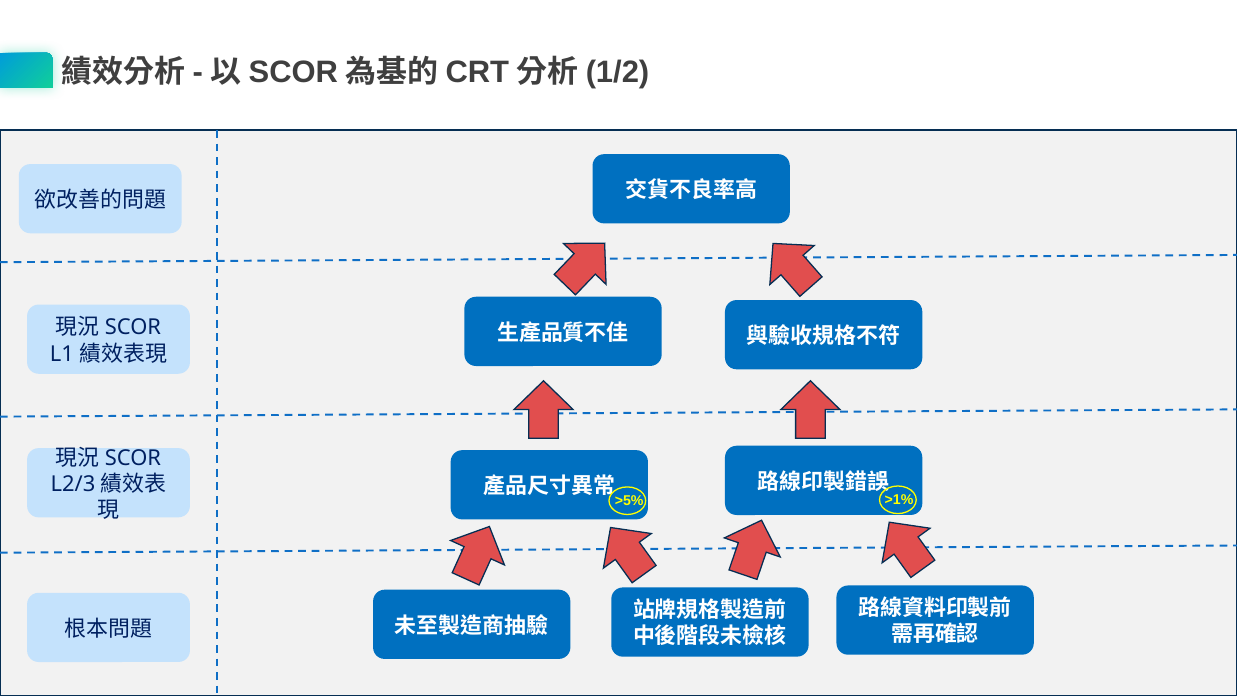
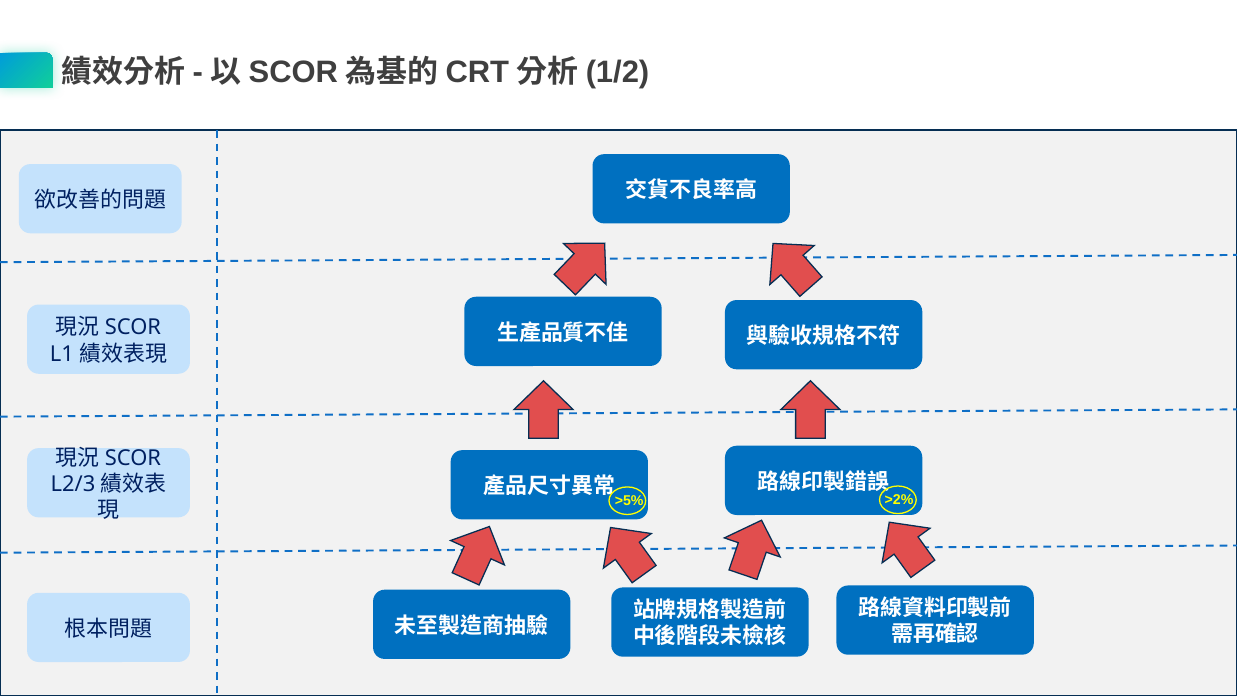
>1%: >1% -> >2% (899, 499)
